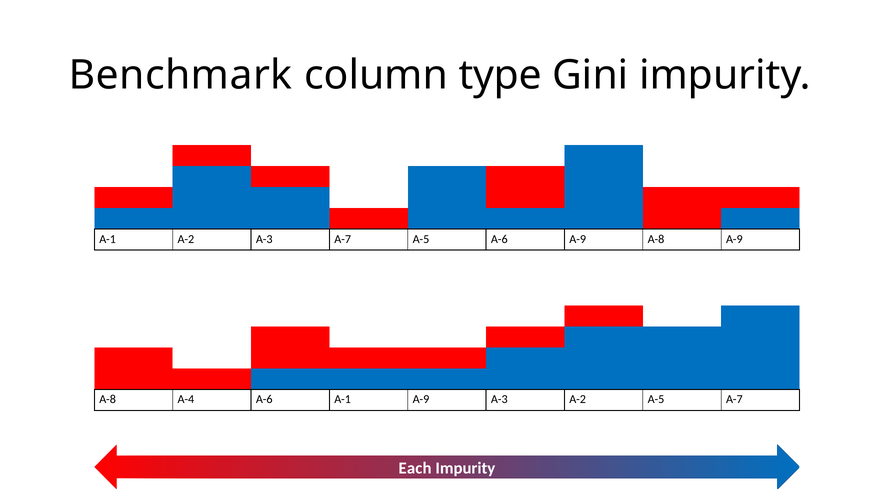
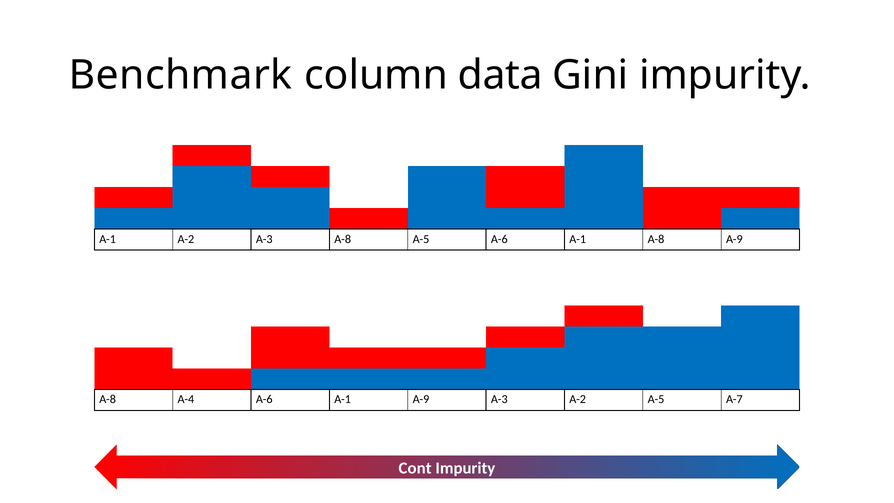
type: type -> data (500, 75)
A-3 A-7: A-7 -> A-8 (343, 239)
A-5 A-6 A-9: A-9 -> A-1 (578, 239)
Each: Each -> Cont (415, 468)
